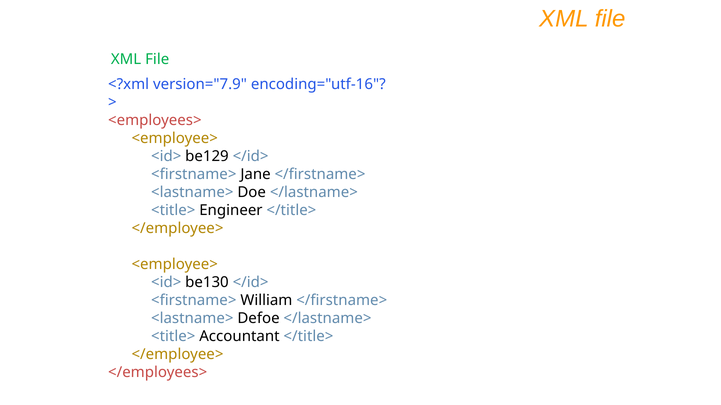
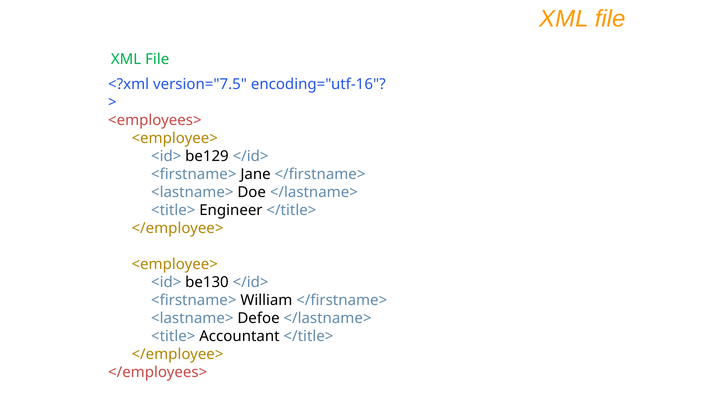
version="7.9: version="7.9 -> version="7.5 (200, 85)
